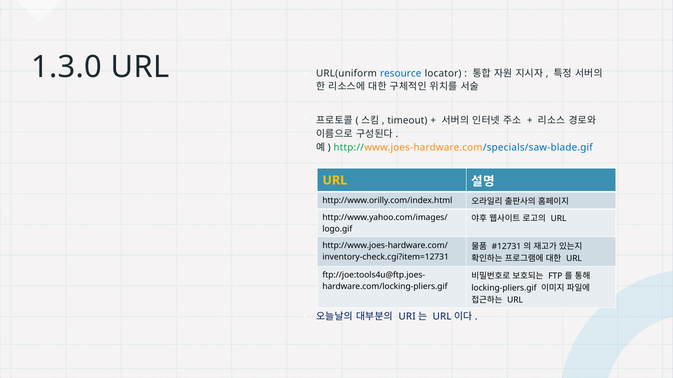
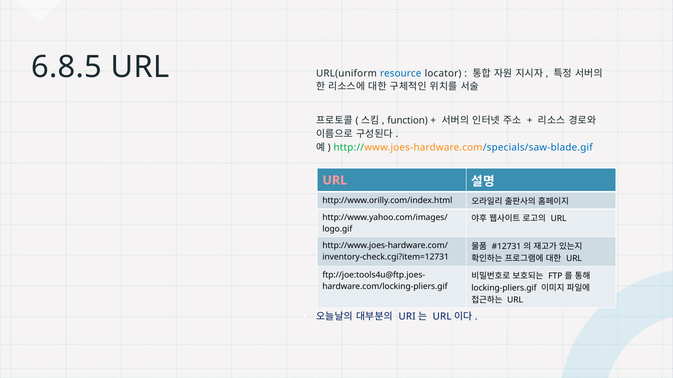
1.3.0: 1.3.0 -> 6.8.5 (67, 67)
timeout: timeout -> function (407, 121)
URL colour: yellow -> pink (335, 181)
